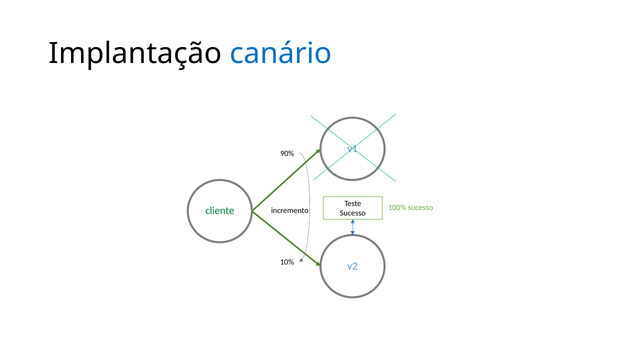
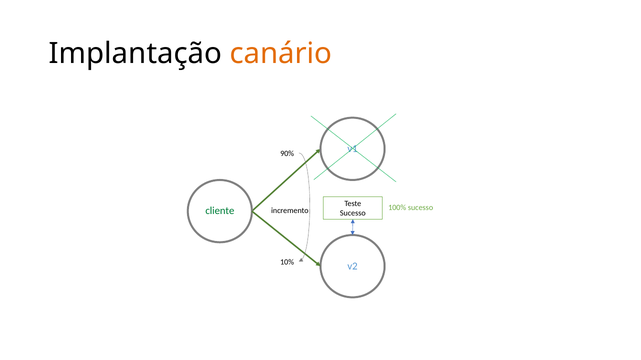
canário colour: blue -> orange (281, 54)
